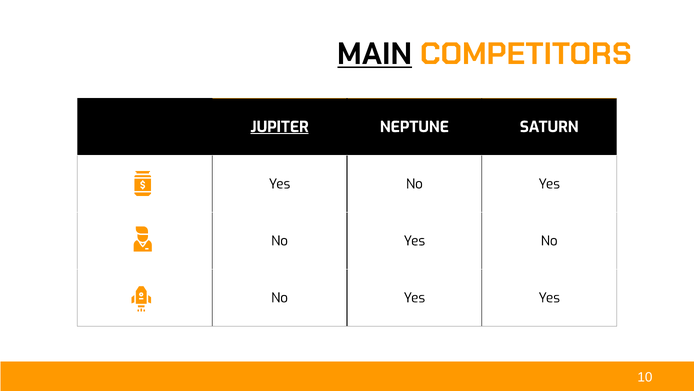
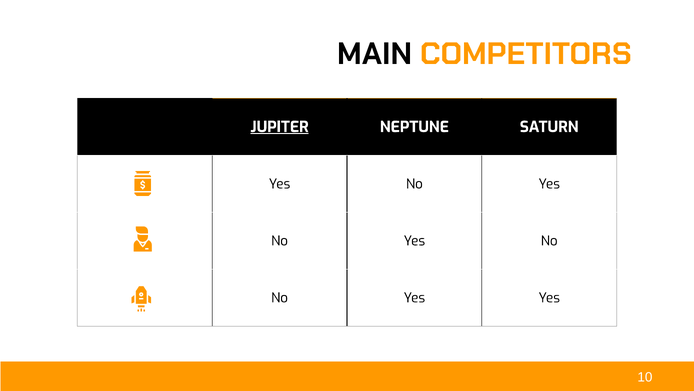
MAIN underline: present -> none (375, 54)
